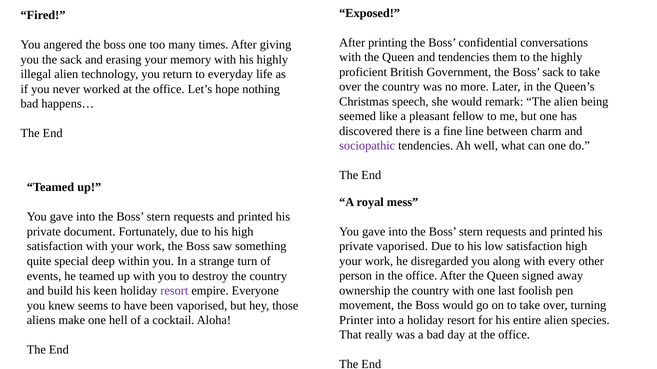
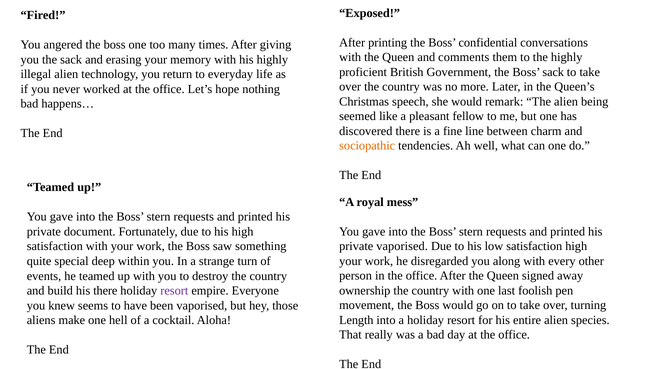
and tendencies: tendencies -> comments (464, 57)
sociopathic colour: purple -> orange (367, 146)
his keen: keen -> there (105, 291)
Printer: Printer -> Length (356, 321)
